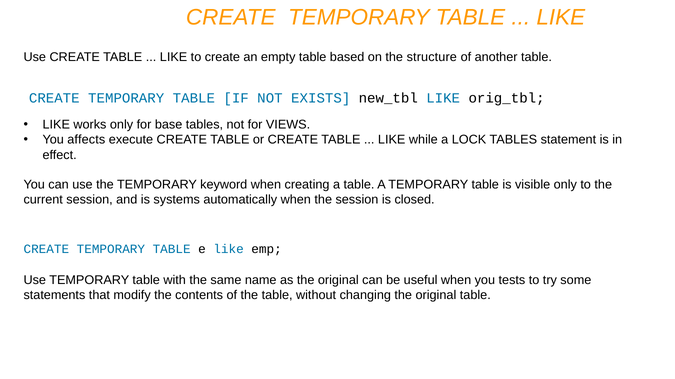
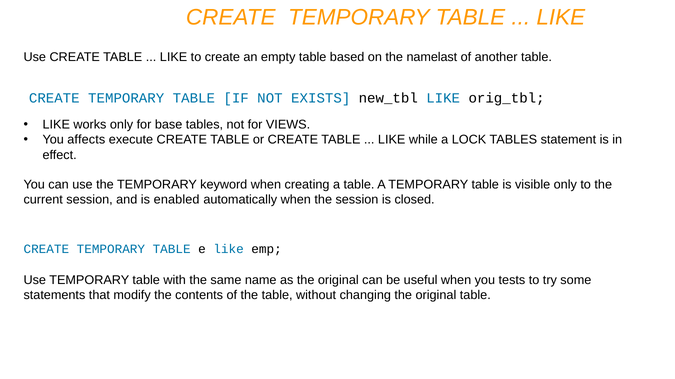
structure: structure -> namelast (432, 57)
systems: systems -> enabled (177, 200)
